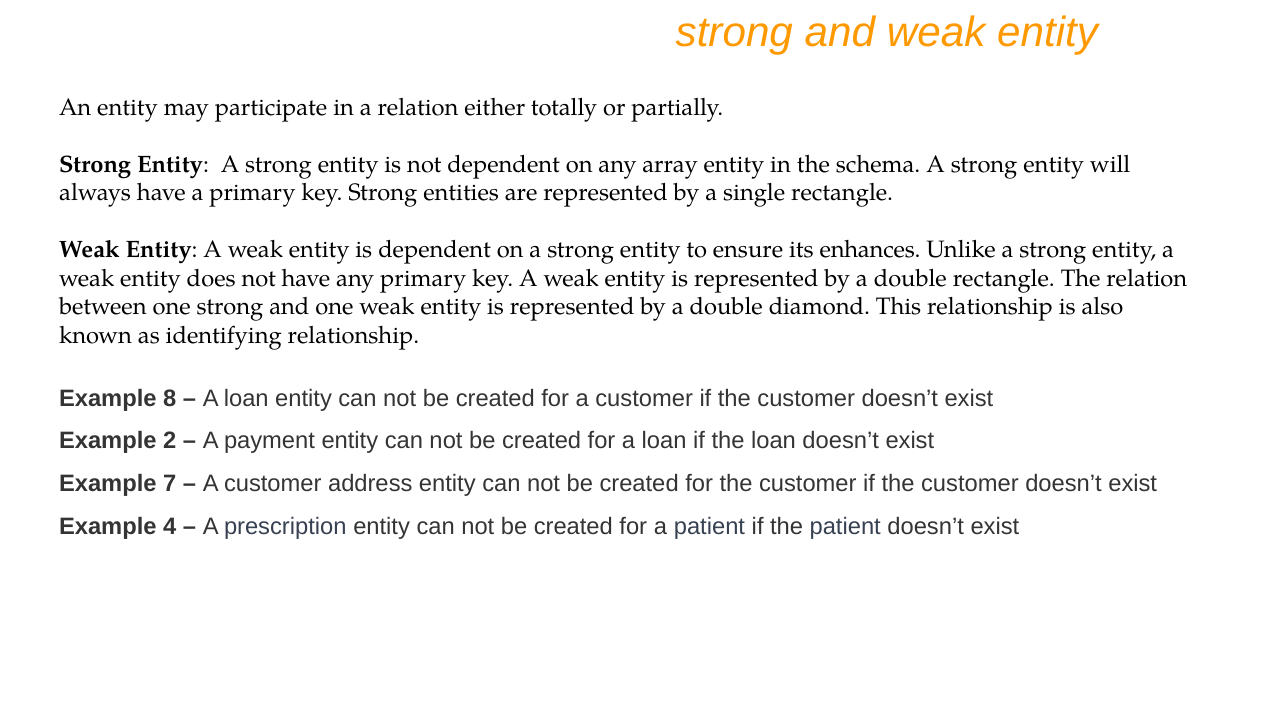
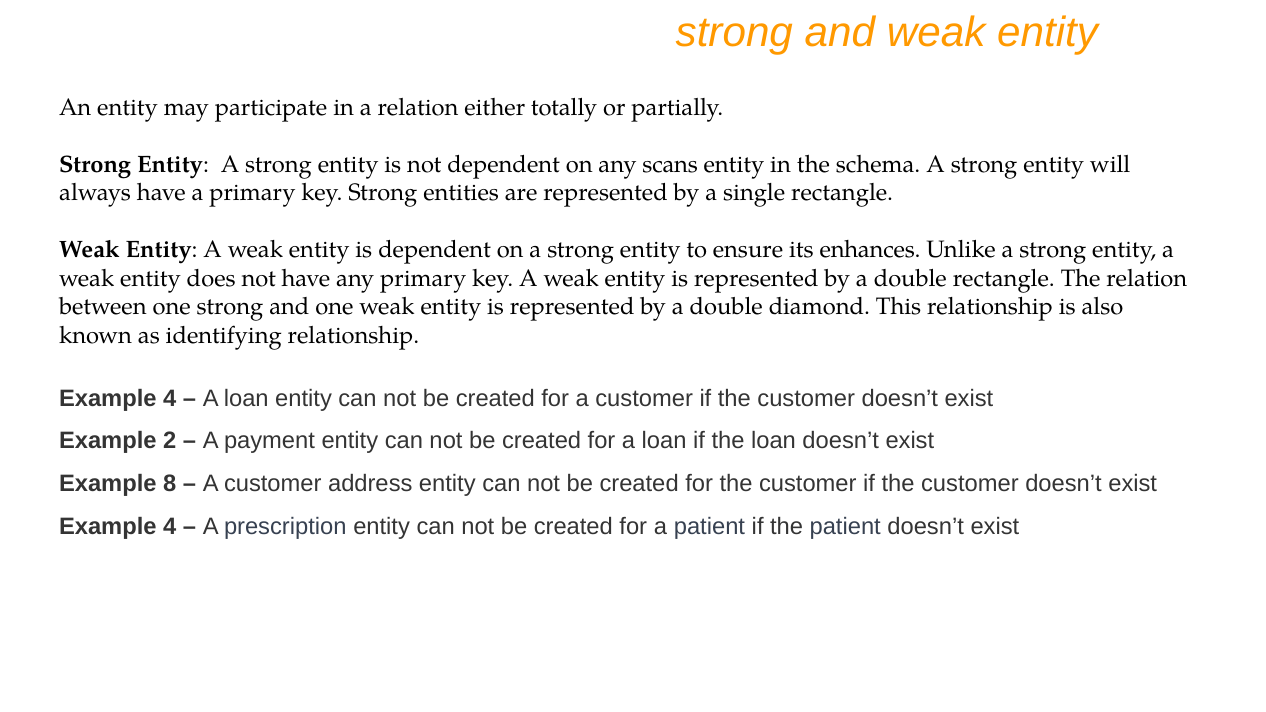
array: array -> scans (670, 165)
8: 8 -> 4 (170, 398)
7: 7 -> 8 (170, 484)
